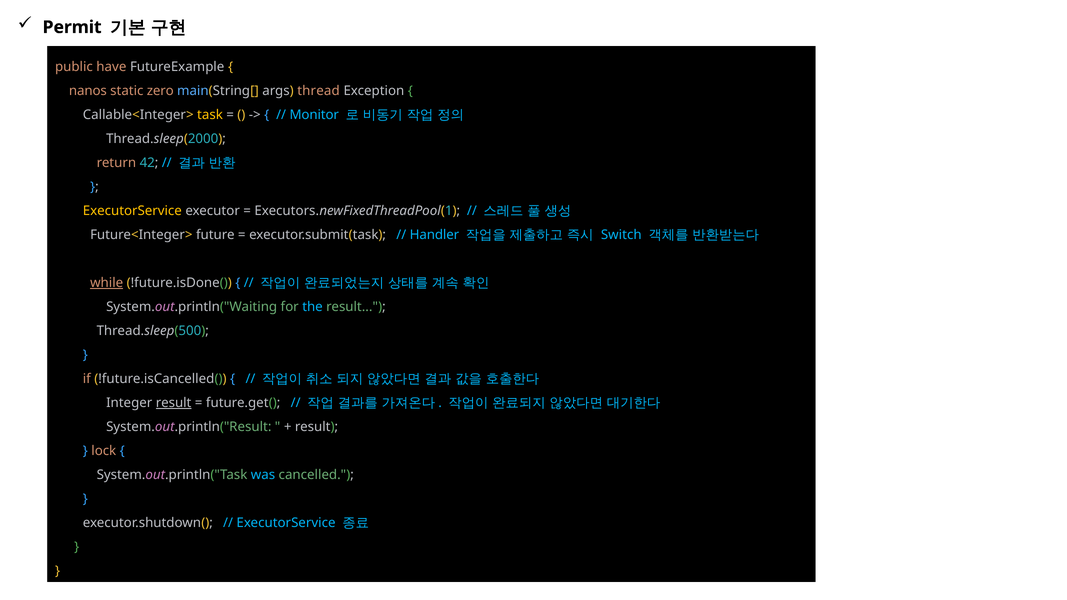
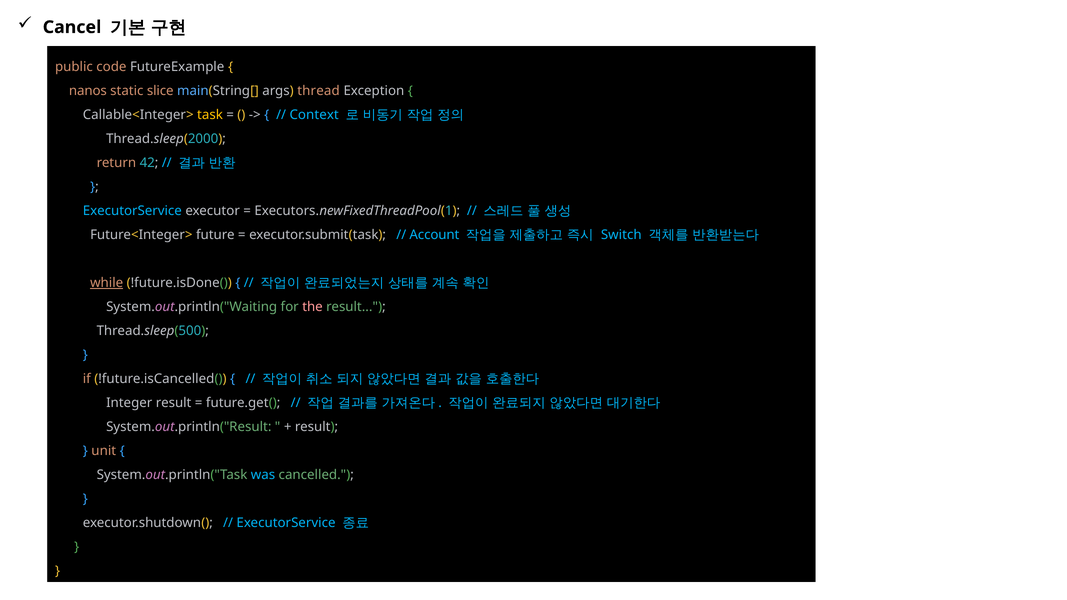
Permit: Permit -> Cancel (72, 27)
have: have -> code (111, 67)
zero: zero -> slice (160, 91)
Monitor: Monitor -> Context (314, 115)
ExecutorService colour: yellow -> light blue (132, 211)
Handler: Handler -> Account (434, 235)
the colour: light blue -> pink (313, 307)
result underline: present -> none (174, 403)
lock: lock -> unit (104, 451)
